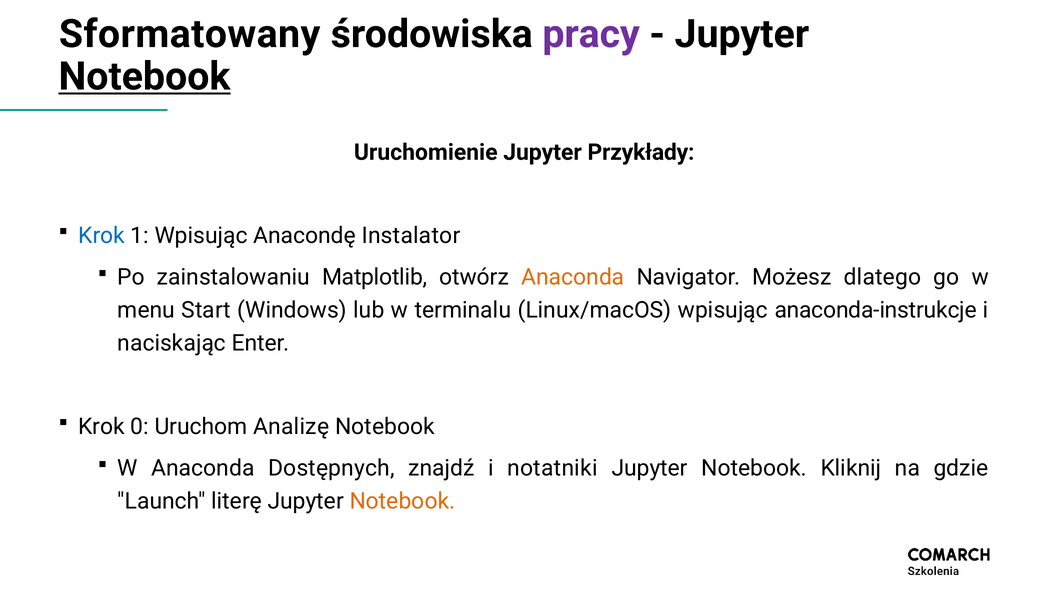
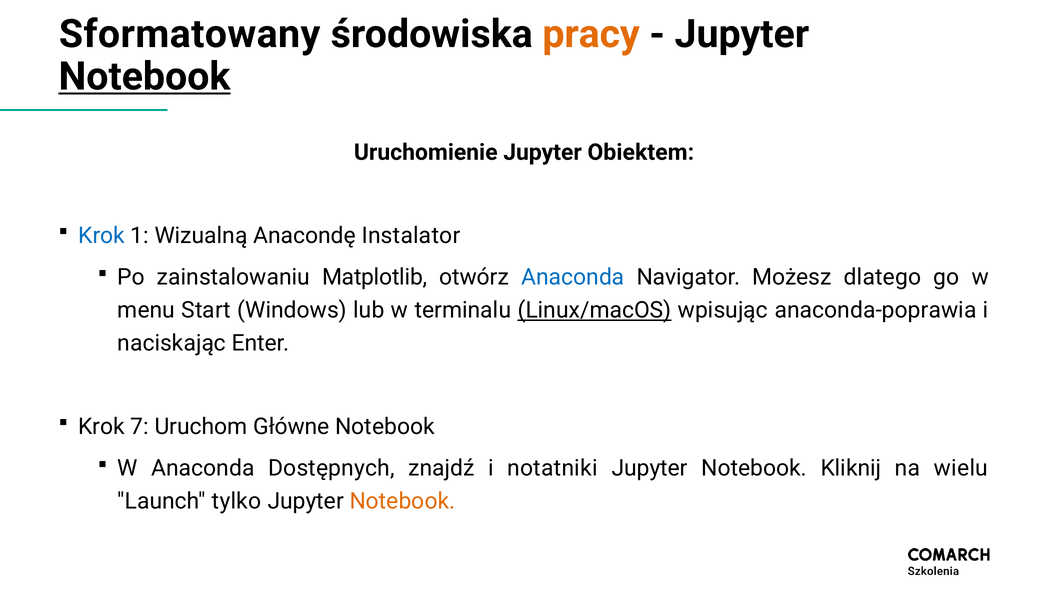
pracy colour: purple -> orange (591, 34)
Przykłady: Przykłady -> Obiektem (641, 152)
1 Wpisując: Wpisując -> Wizualną (201, 236)
Anaconda colour: orange -> blue (573, 278)
Linux/macOS underline: none -> present (595, 311)
anaconda-instrukcje: anaconda-instrukcje -> anaconda-poprawia (875, 311)
0: 0 -> 7 (140, 427)
Analizę: Analizę -> Główne (291, 427)
gdzie: gdzie -> wielu (961, 469)
literę: literę -> tylko (237, 502)
